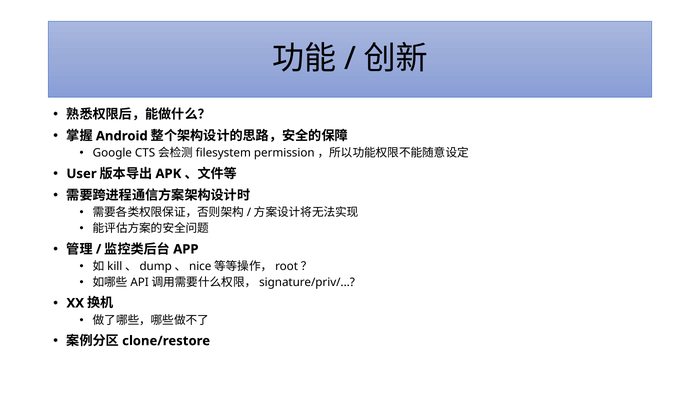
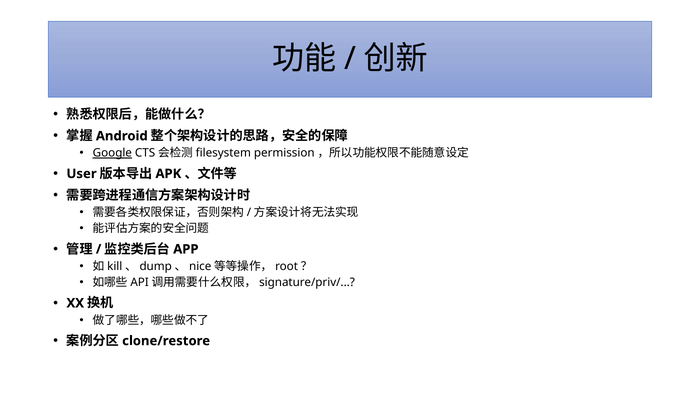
Google underline: none -> present (112, 153)
